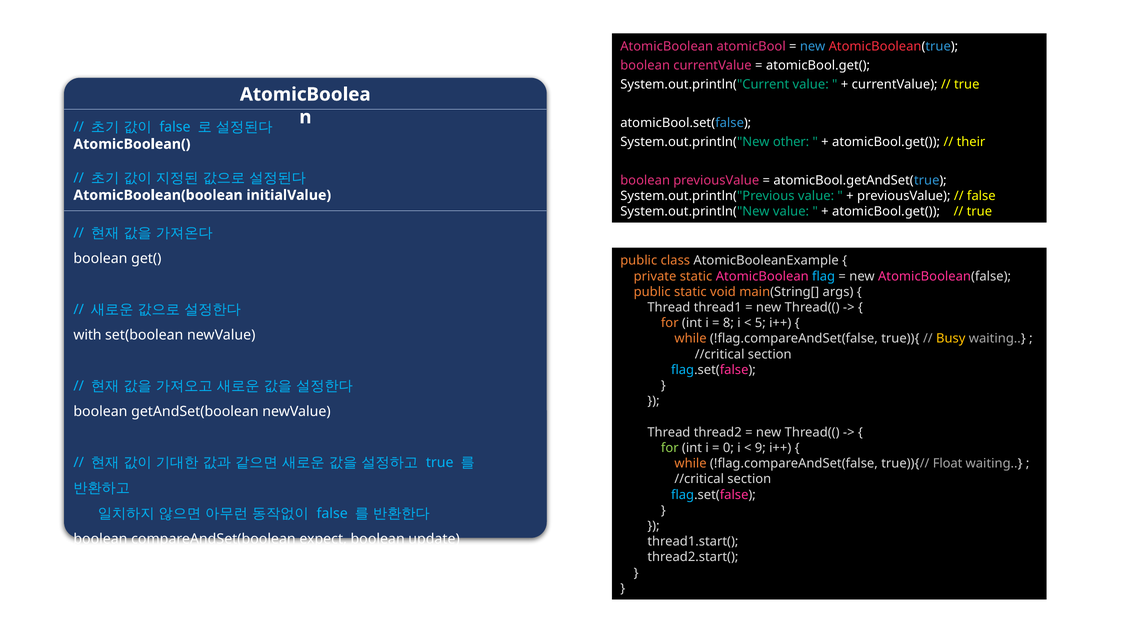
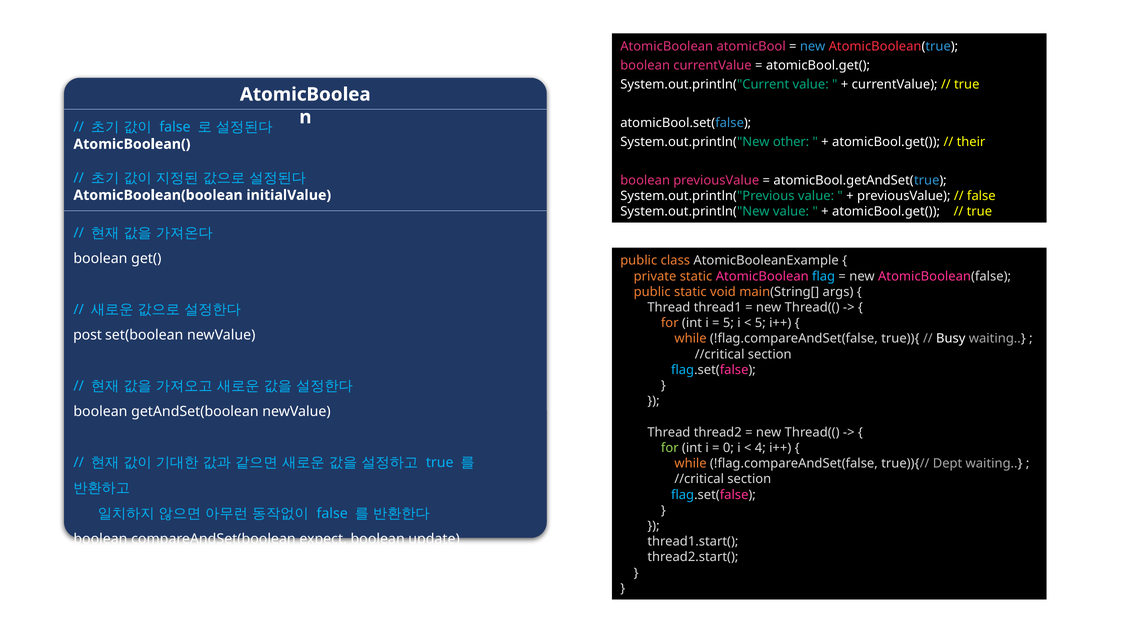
8: 8 -> 5 (728, 323)
with: with -> post (88, 335)
Busy colour: yellow -> white (951, 339)
9: 9 -> 4 (760, 448)
Float: Float -> Dept (948, 463)
